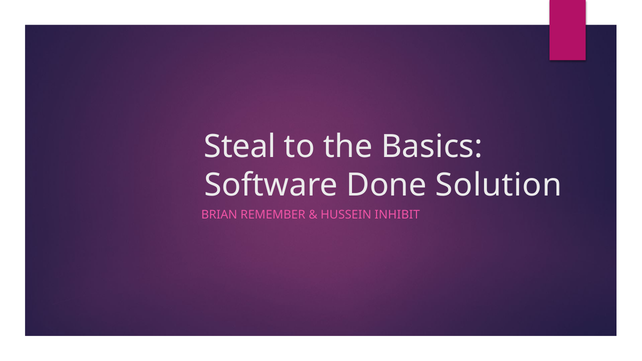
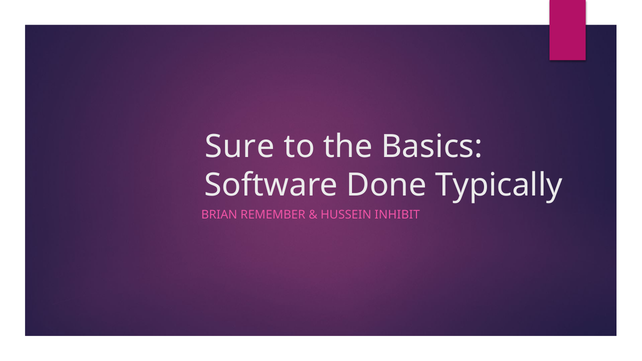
Steal: Steal -> Sure (240, 147)
Solution: Solution -> Typically (499, 185)
